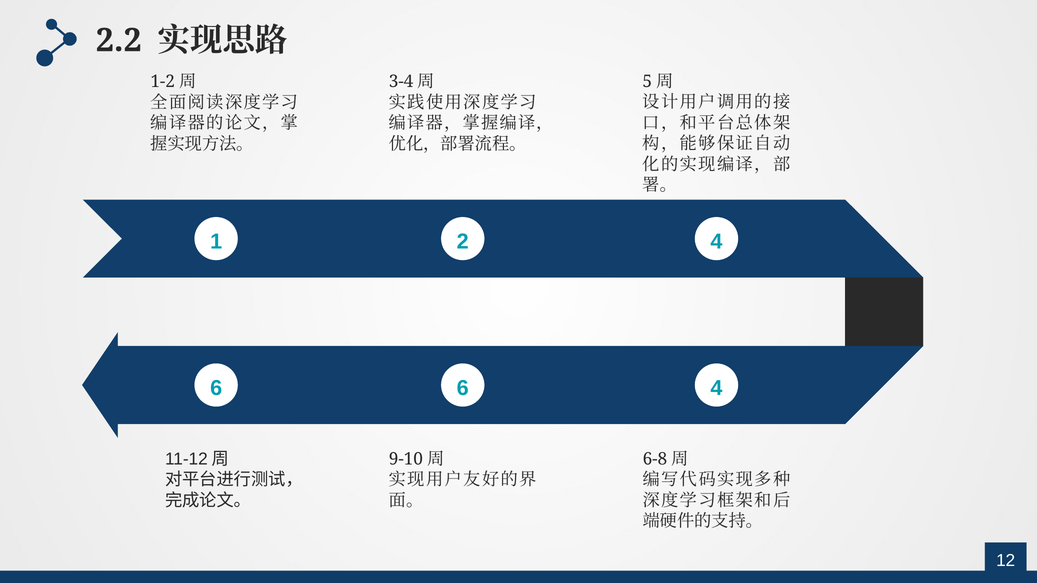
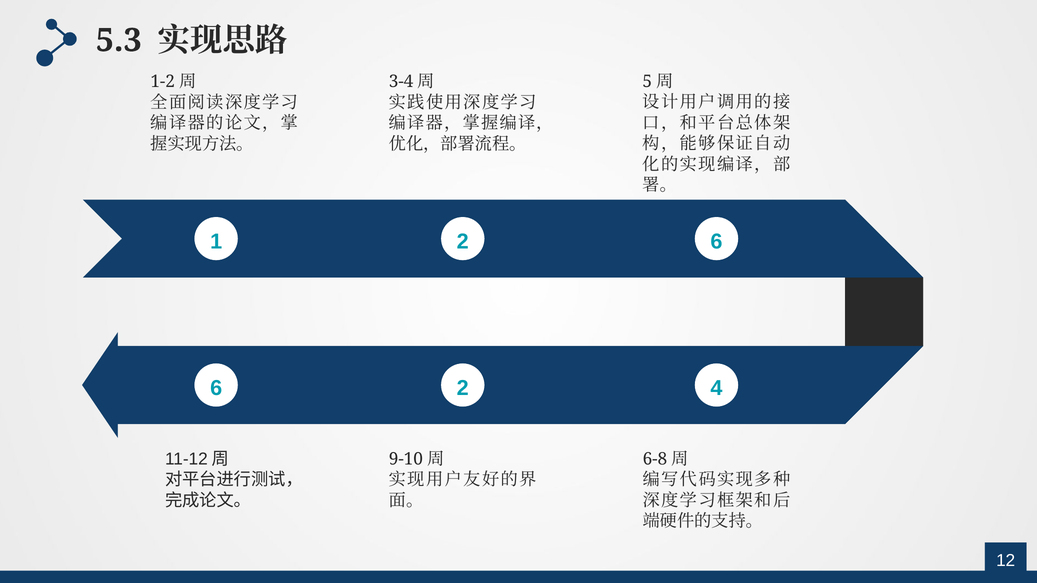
2.2: 2.2 -> 5.3 (119, 40)
2 4: 4 -> 6 (717, 242)
6 6: 6 -> 2 (463, 388)
